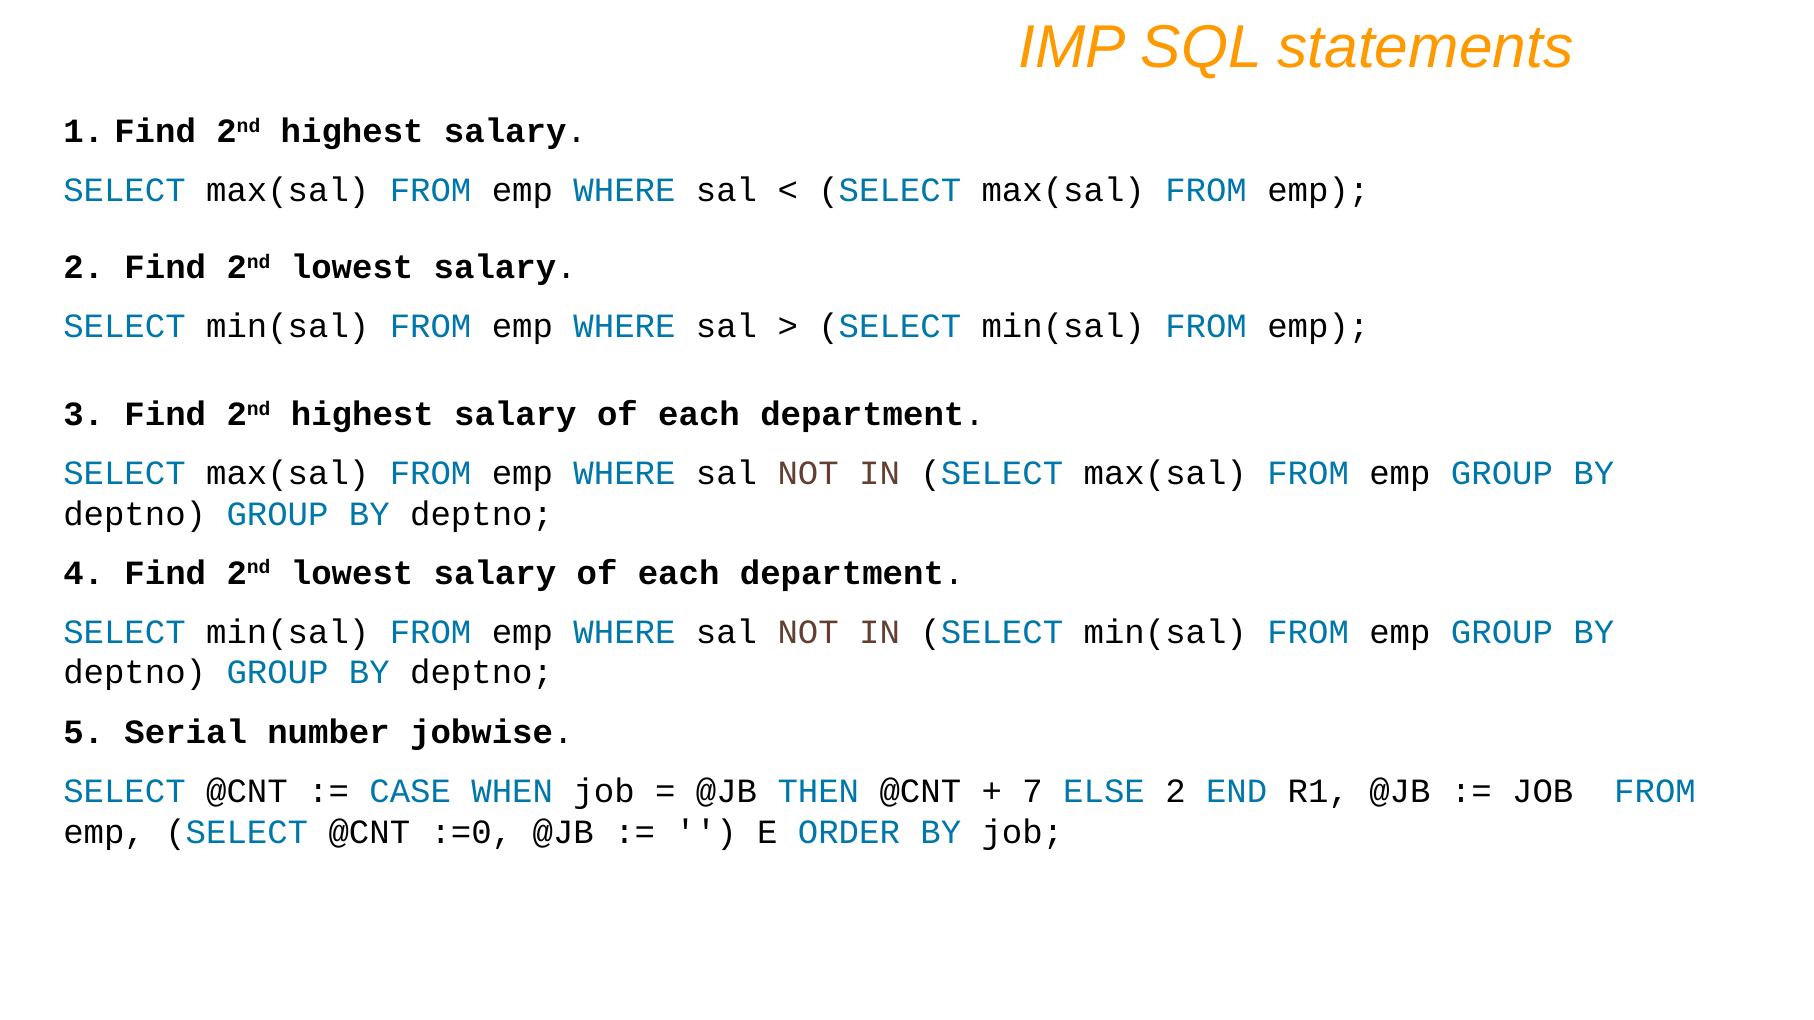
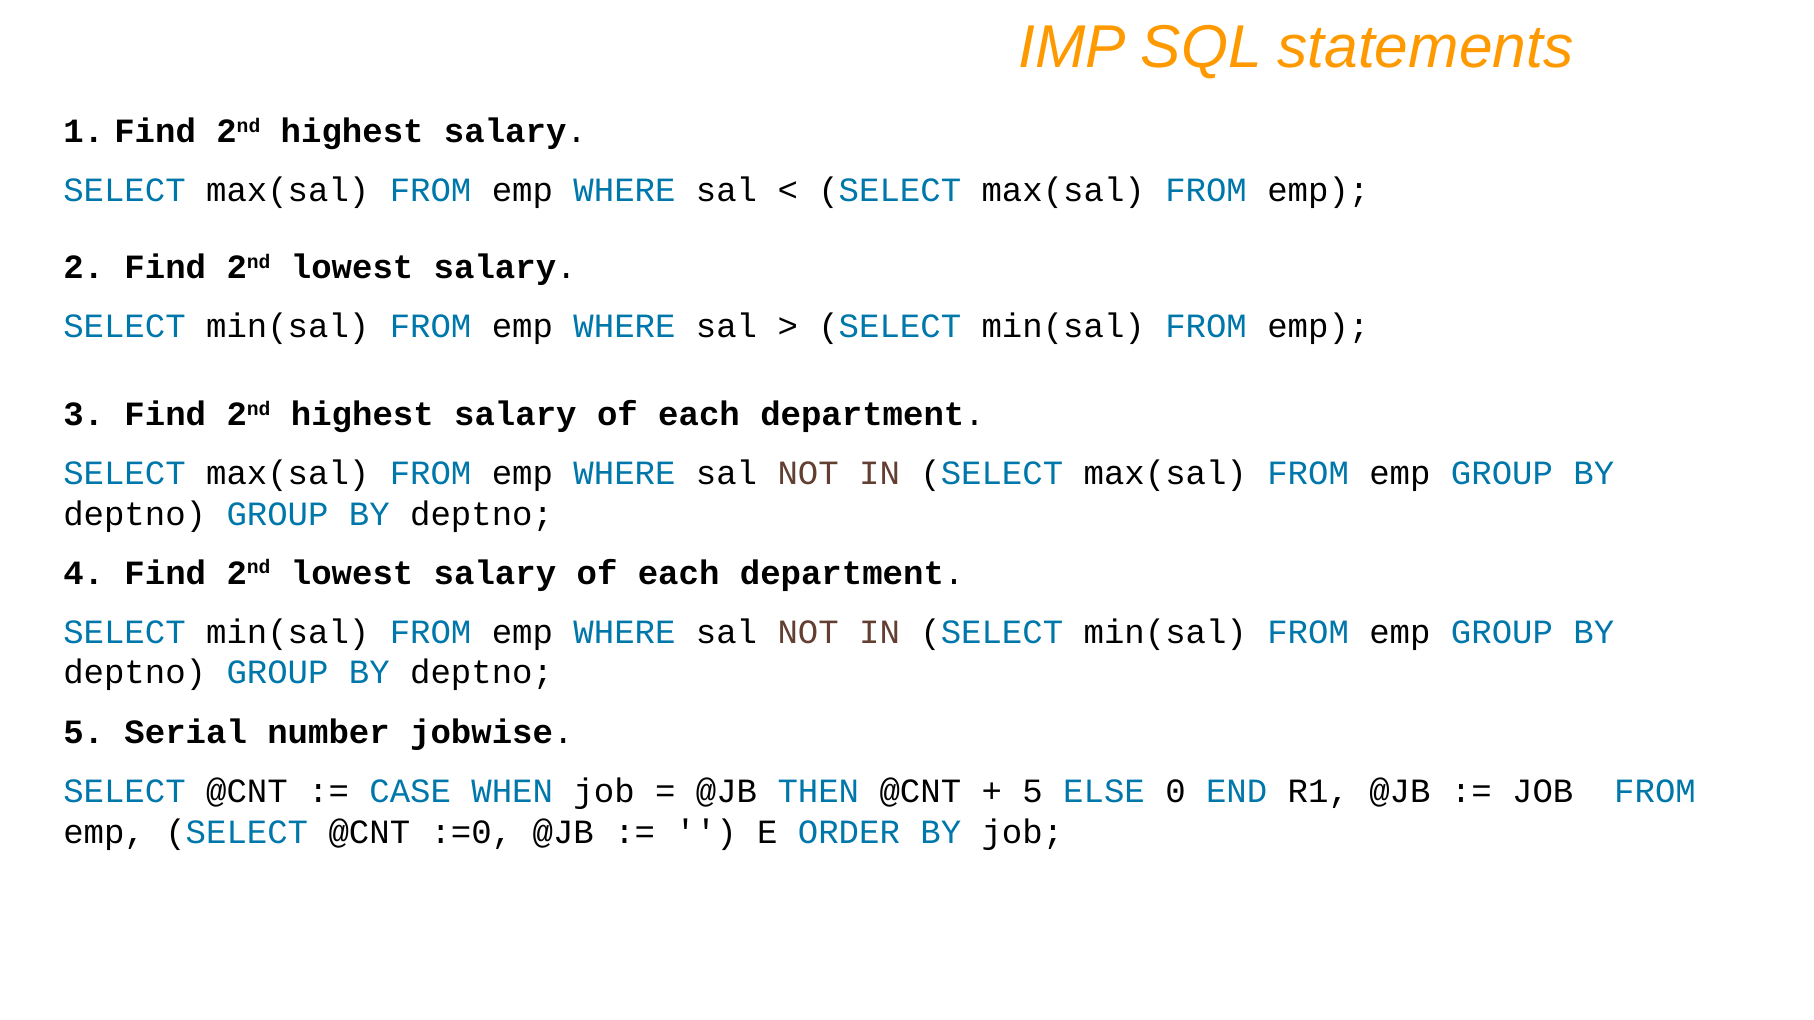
7: 7 -> 5 (1033, 791)
ELSE 2: 2 -> 0 (1175, 791)
